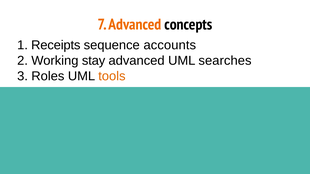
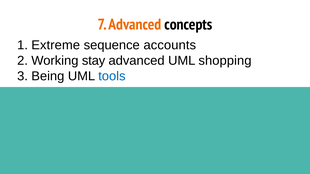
Receipts: Receipts -> Extreme (56, 45)
searches: searches -> shopping (225, 61)
Roles: Roles -> Being (48, 76)
tools colour: orange -> blue (112, 76)
